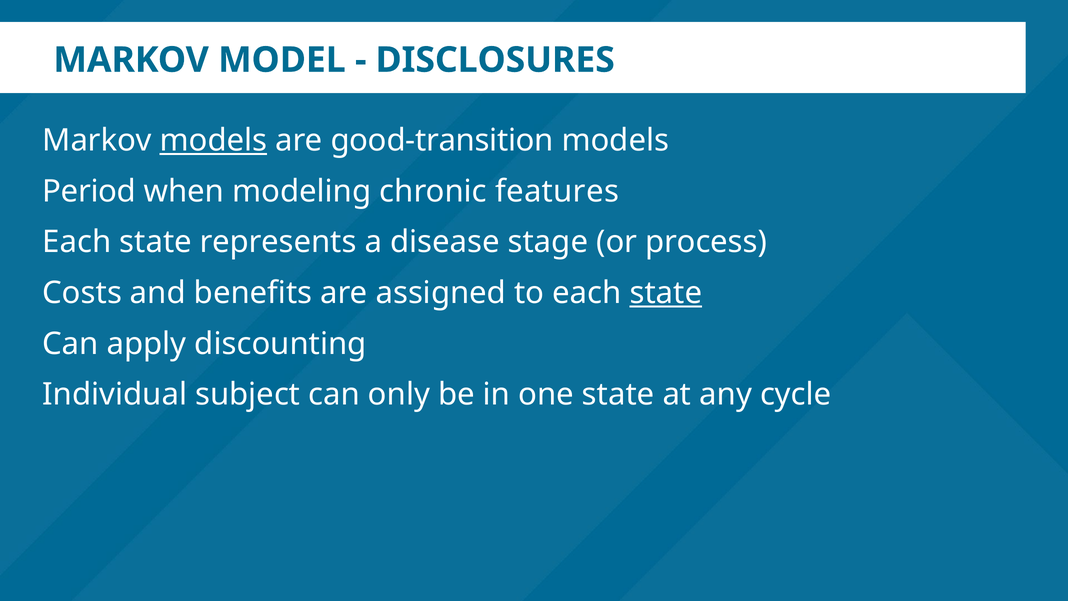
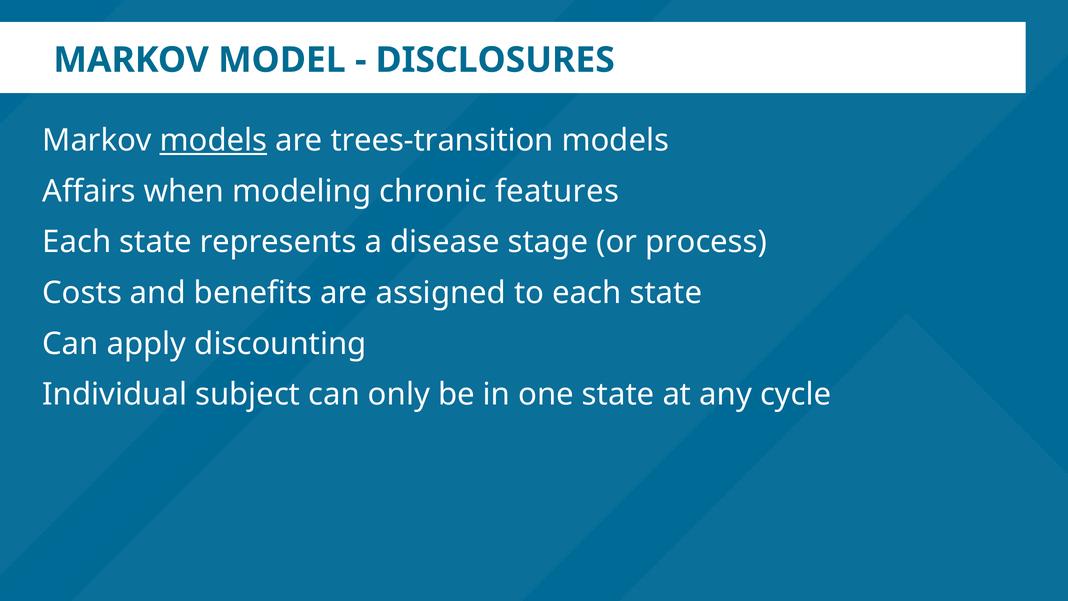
good-transition: good-transition -> trees-transition (442, 141)
Period: Period -> Affairs (89, 191)
state underline: present -> none (666, 293)
